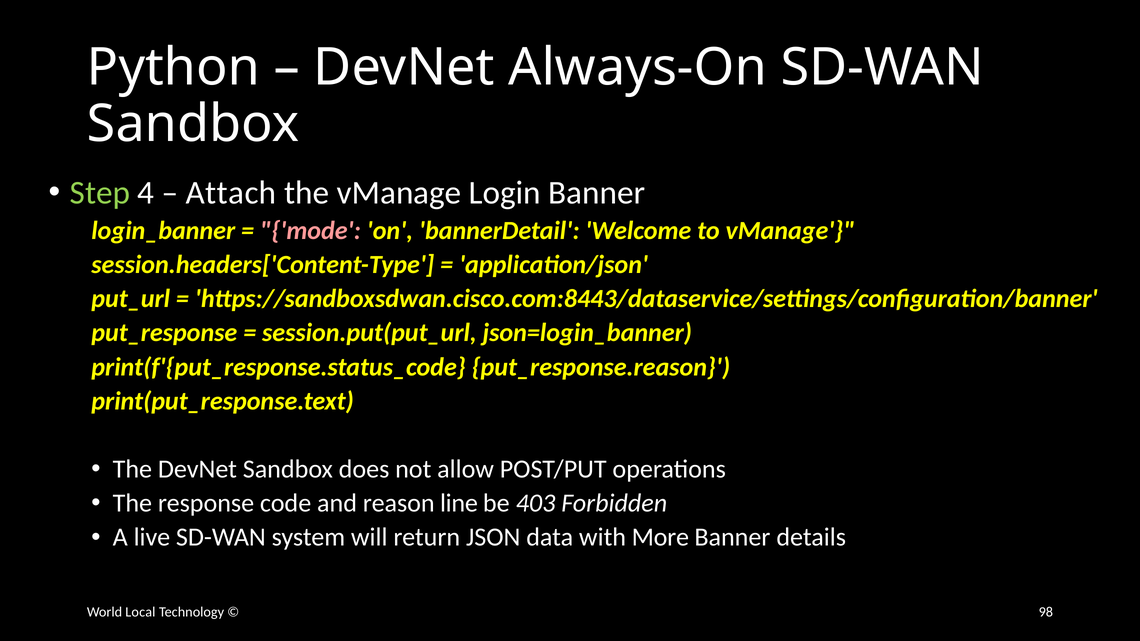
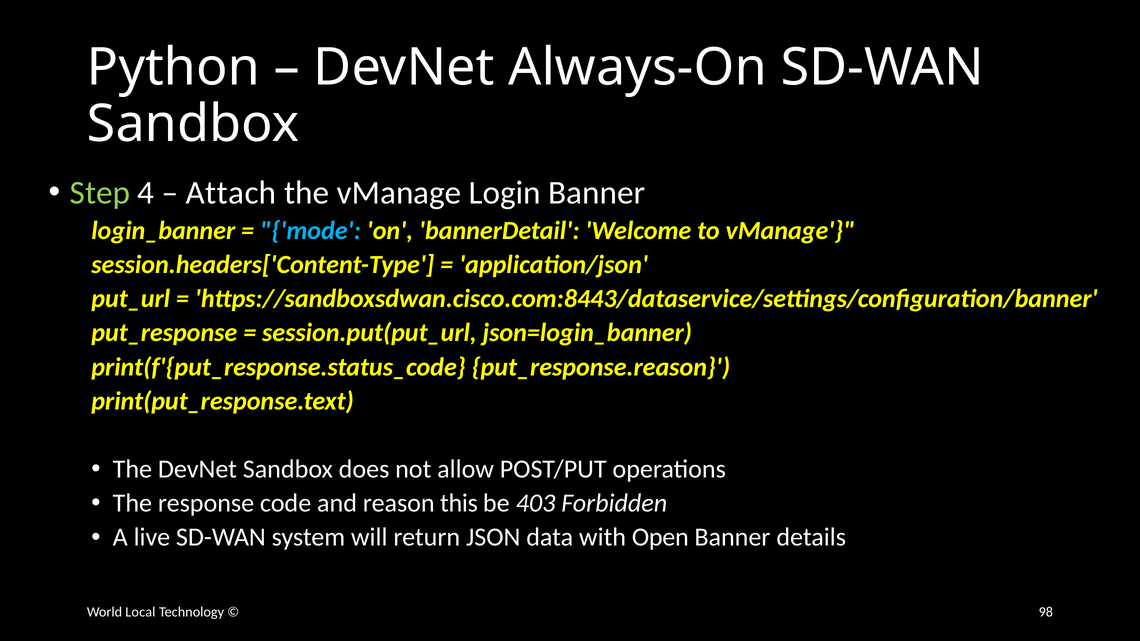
mode colour: pink -> light blue (310, 231)
line: line -> this (459, 503)
More: More -> Open (660, 538)
